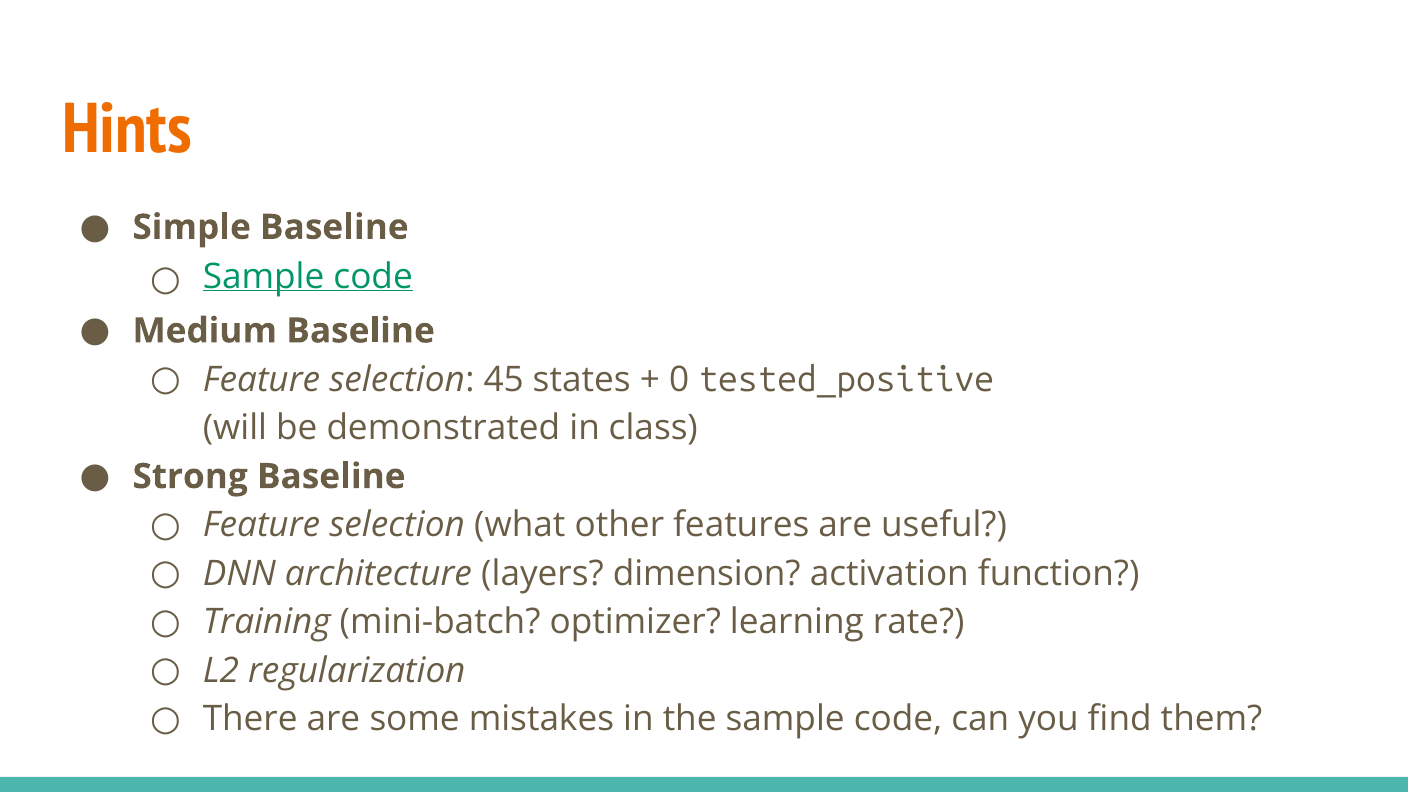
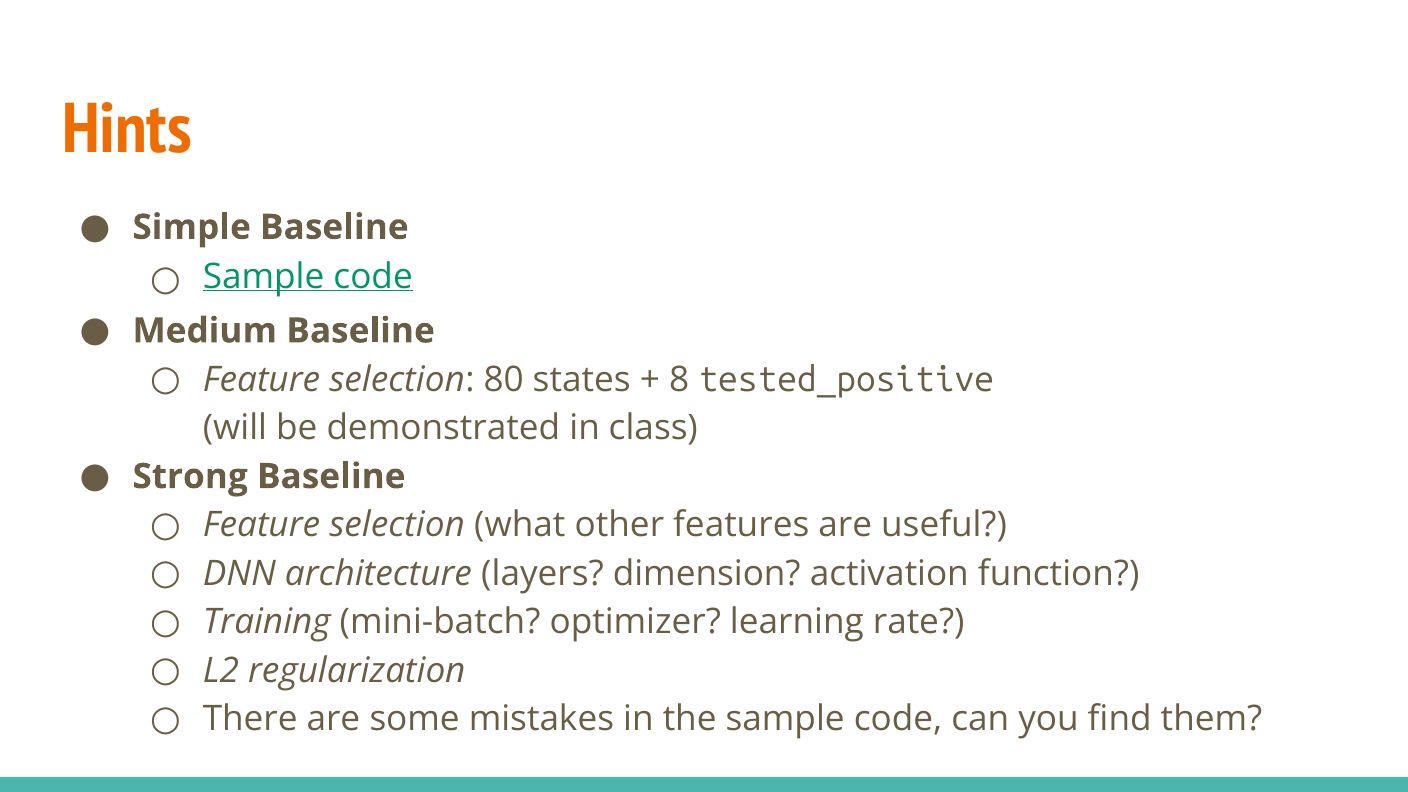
45: 45 -> 80 (504, 379)
0: 0 -> 8 (679, 379)
